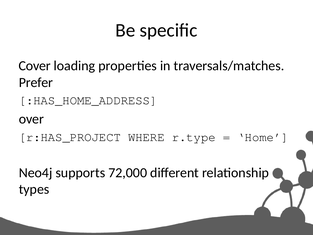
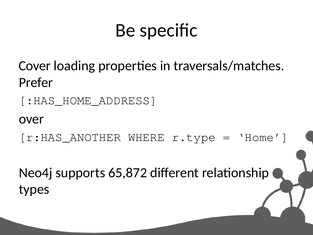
r:HAS_PROJECT: r:HAS_PROJECT -> r:HAS_ANOTHER (70, 137)
72,000: 72,000 -> 65,872 (128, 172)
